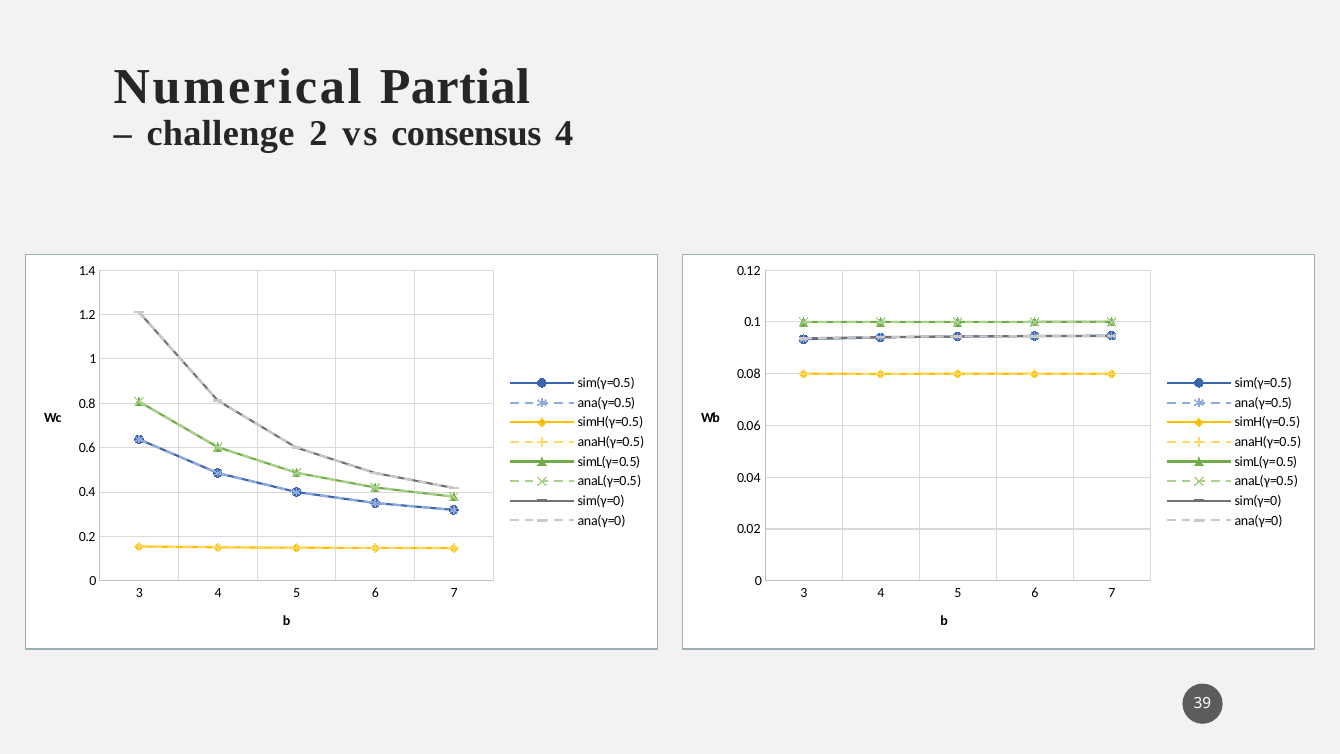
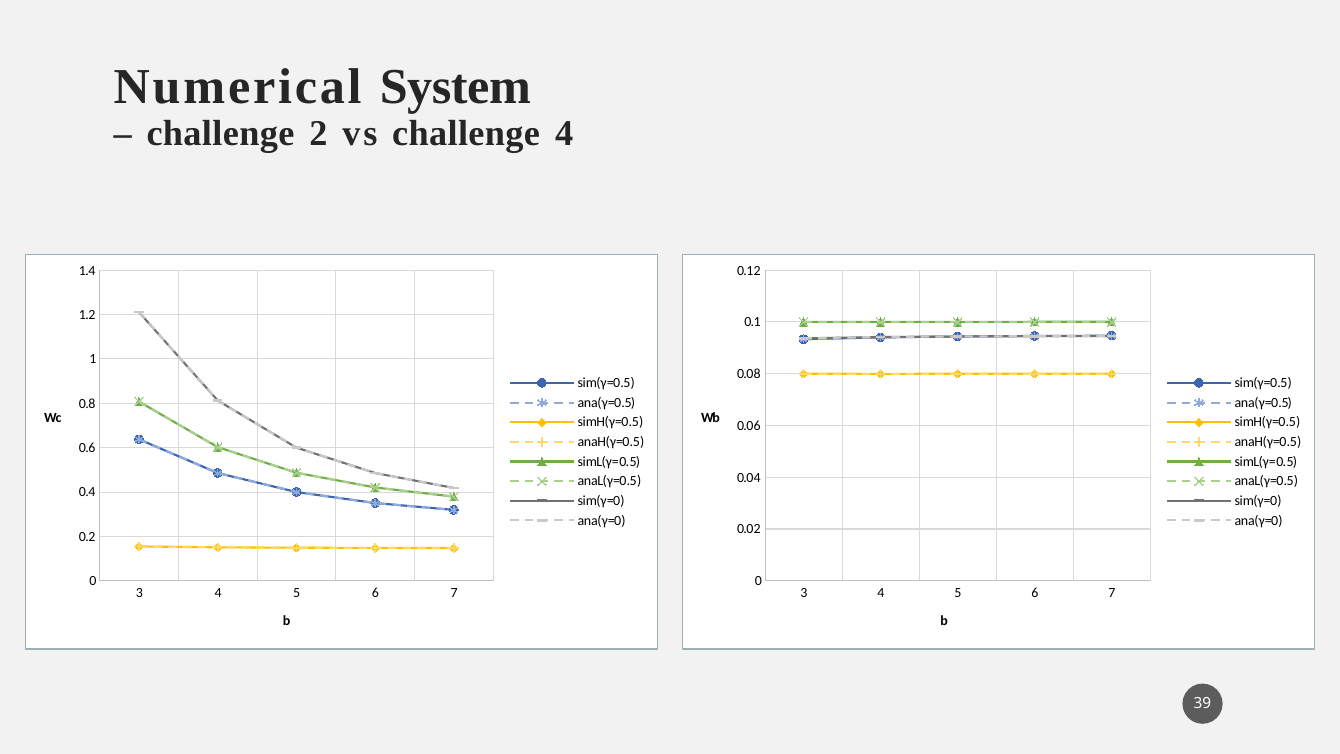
Partial: Partial -> System (455, 87)
vs consensus: consensus -> challenge (466, 134)
